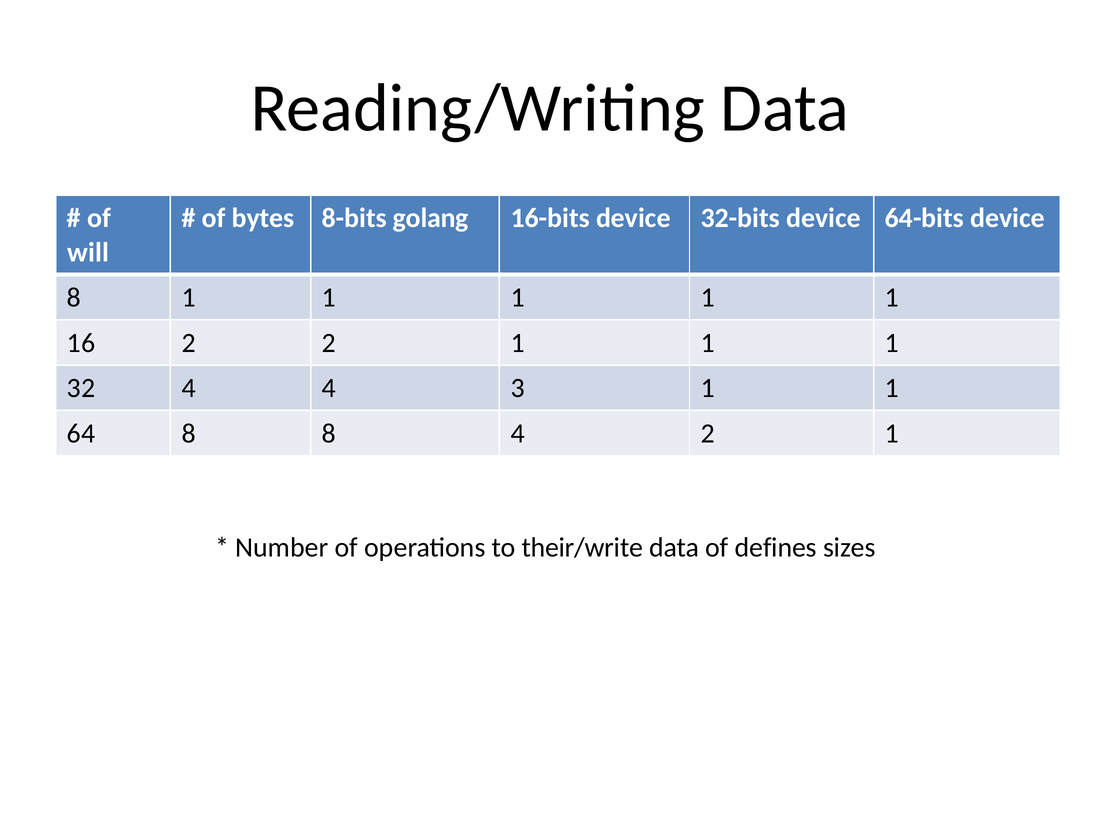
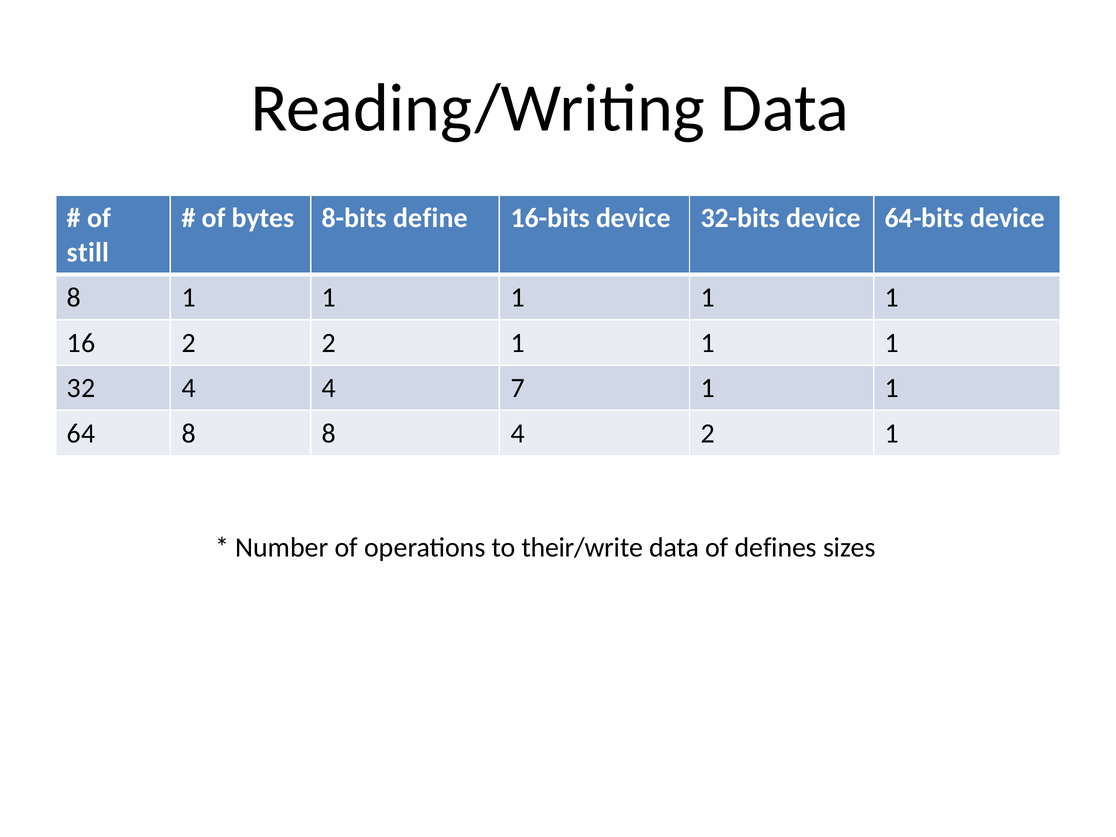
golang: golang -> define (430, 218)
will: will -> still (88, 252)
3: 3 -> 7 (518, 388)
